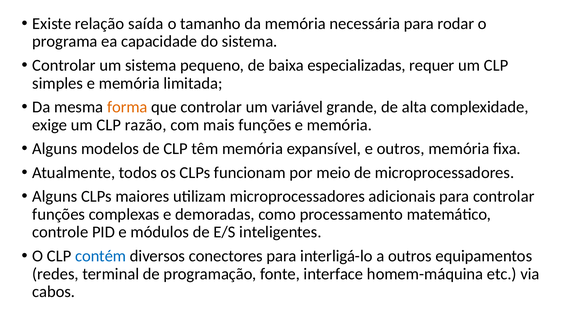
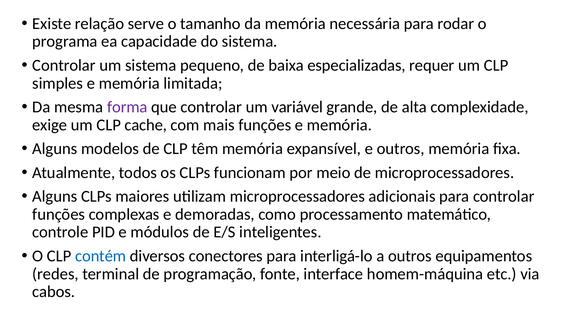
saída: saída -> serve (146, 24)
forma colour: orange -> purple (127, 107)
razão: razão -> cache (146, 125)
